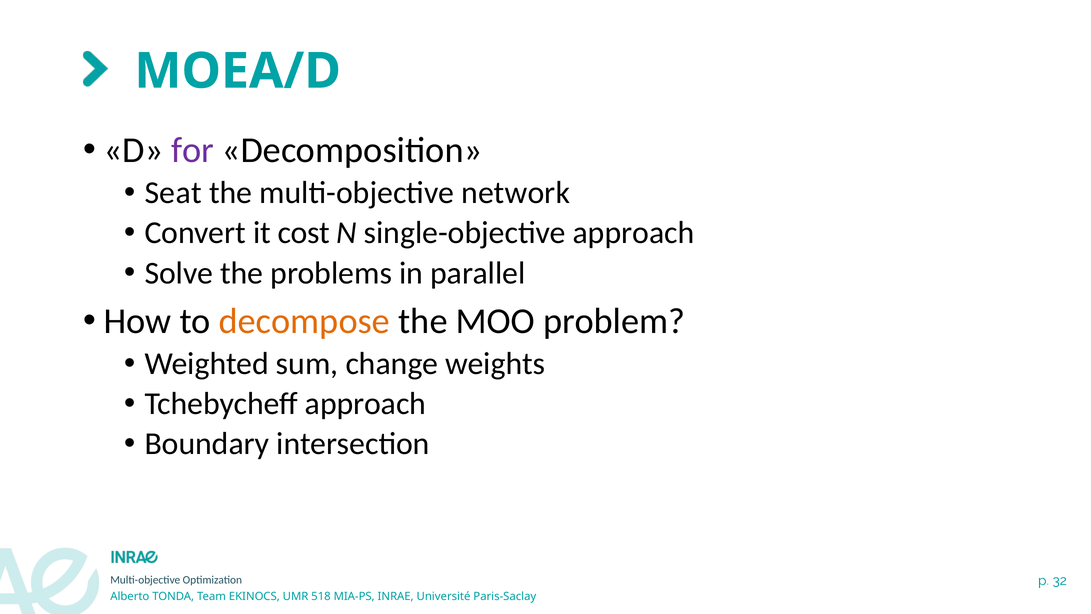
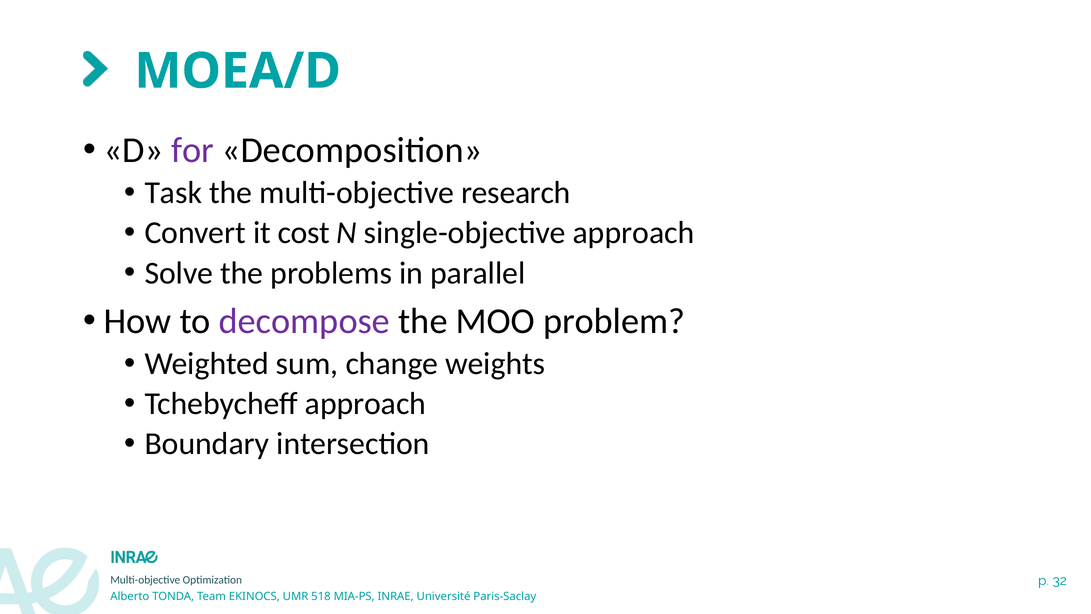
Seat: Seat -> Task (173, 193)
network: network -> research (516, 193)
decompose colour: orange -> purple (304, 321)
